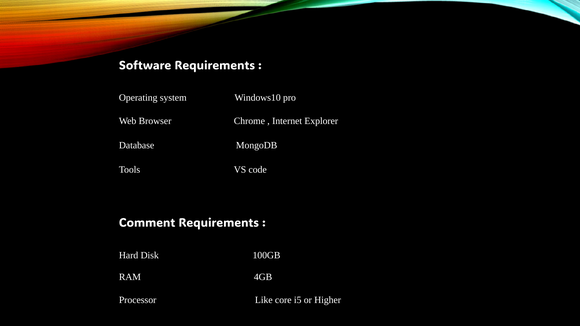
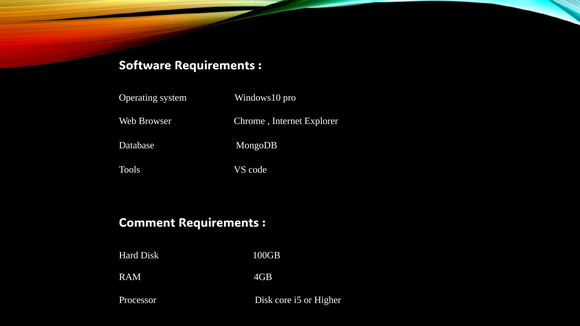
Processor Like: Like -> Disk (264, 300)
